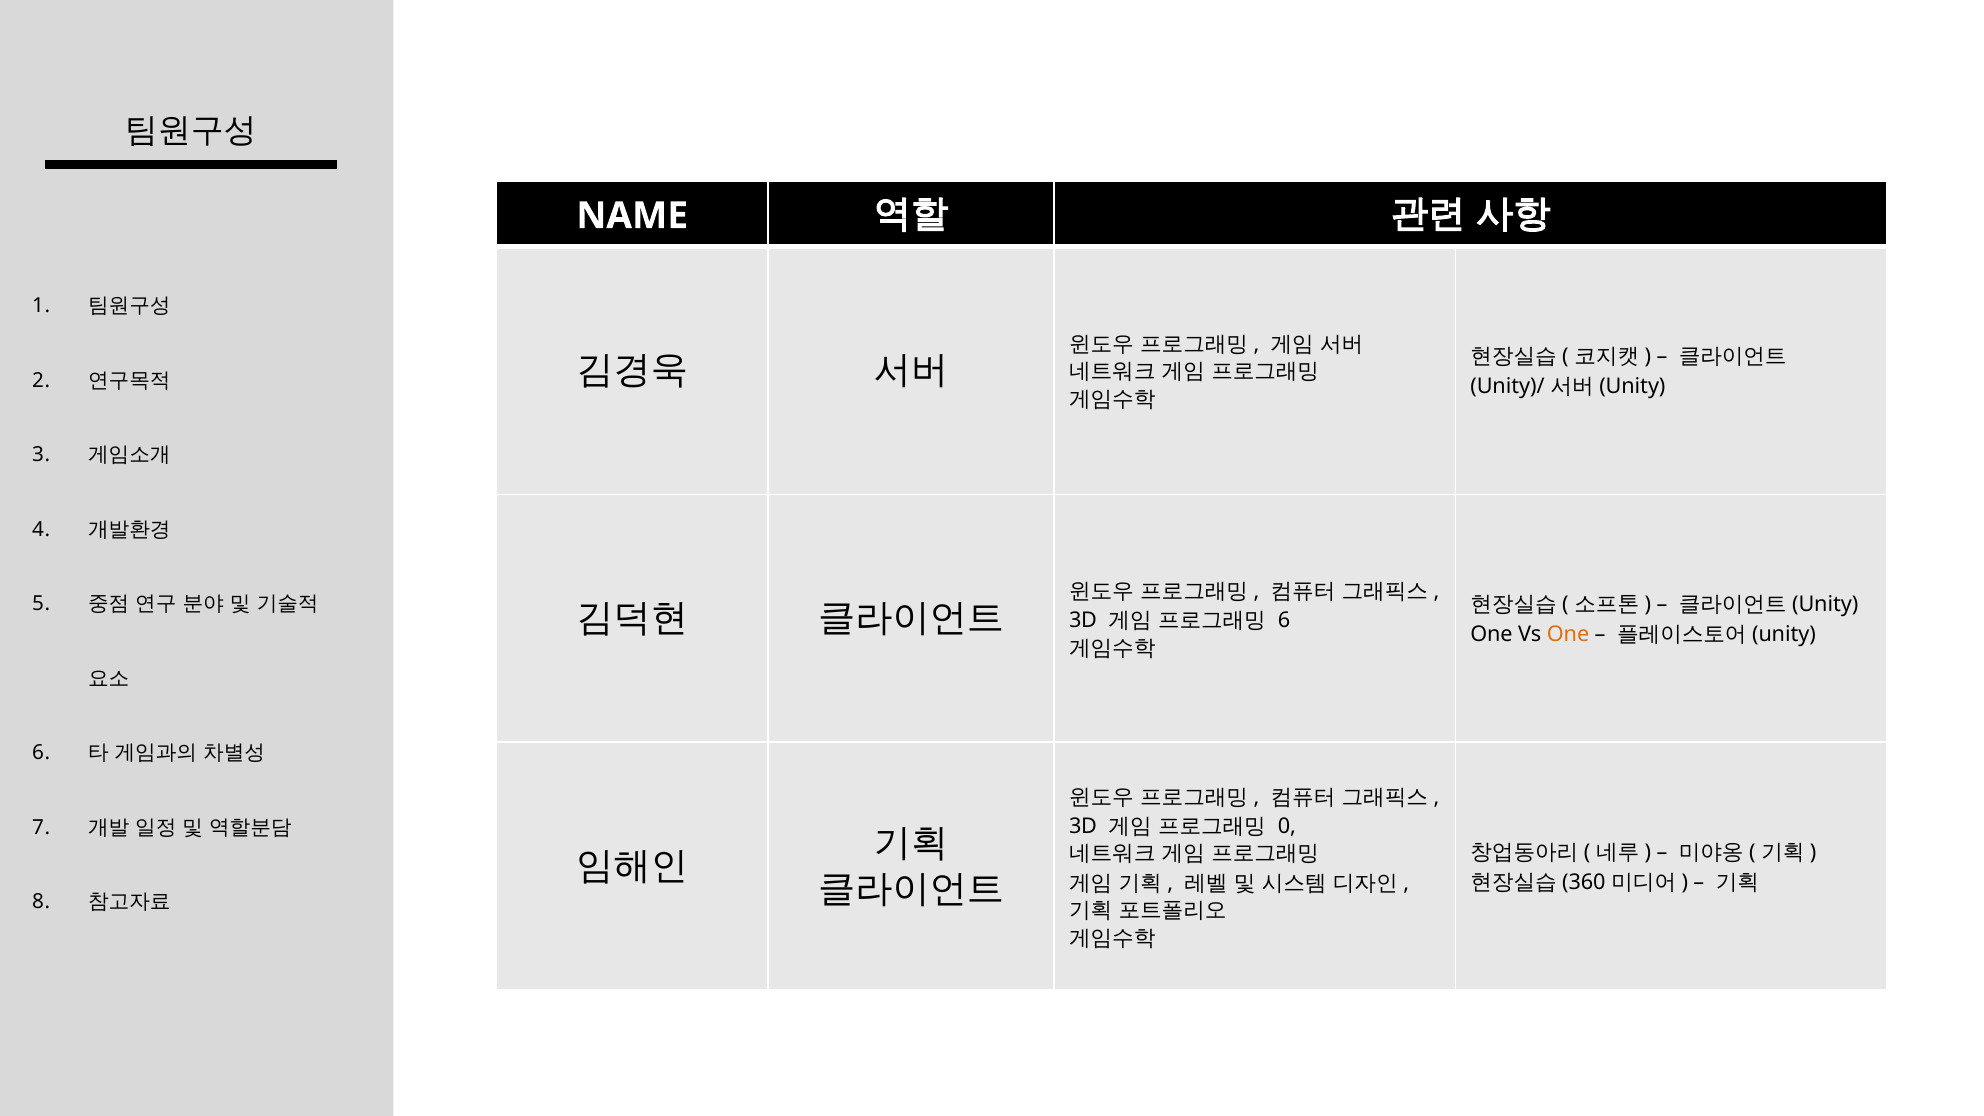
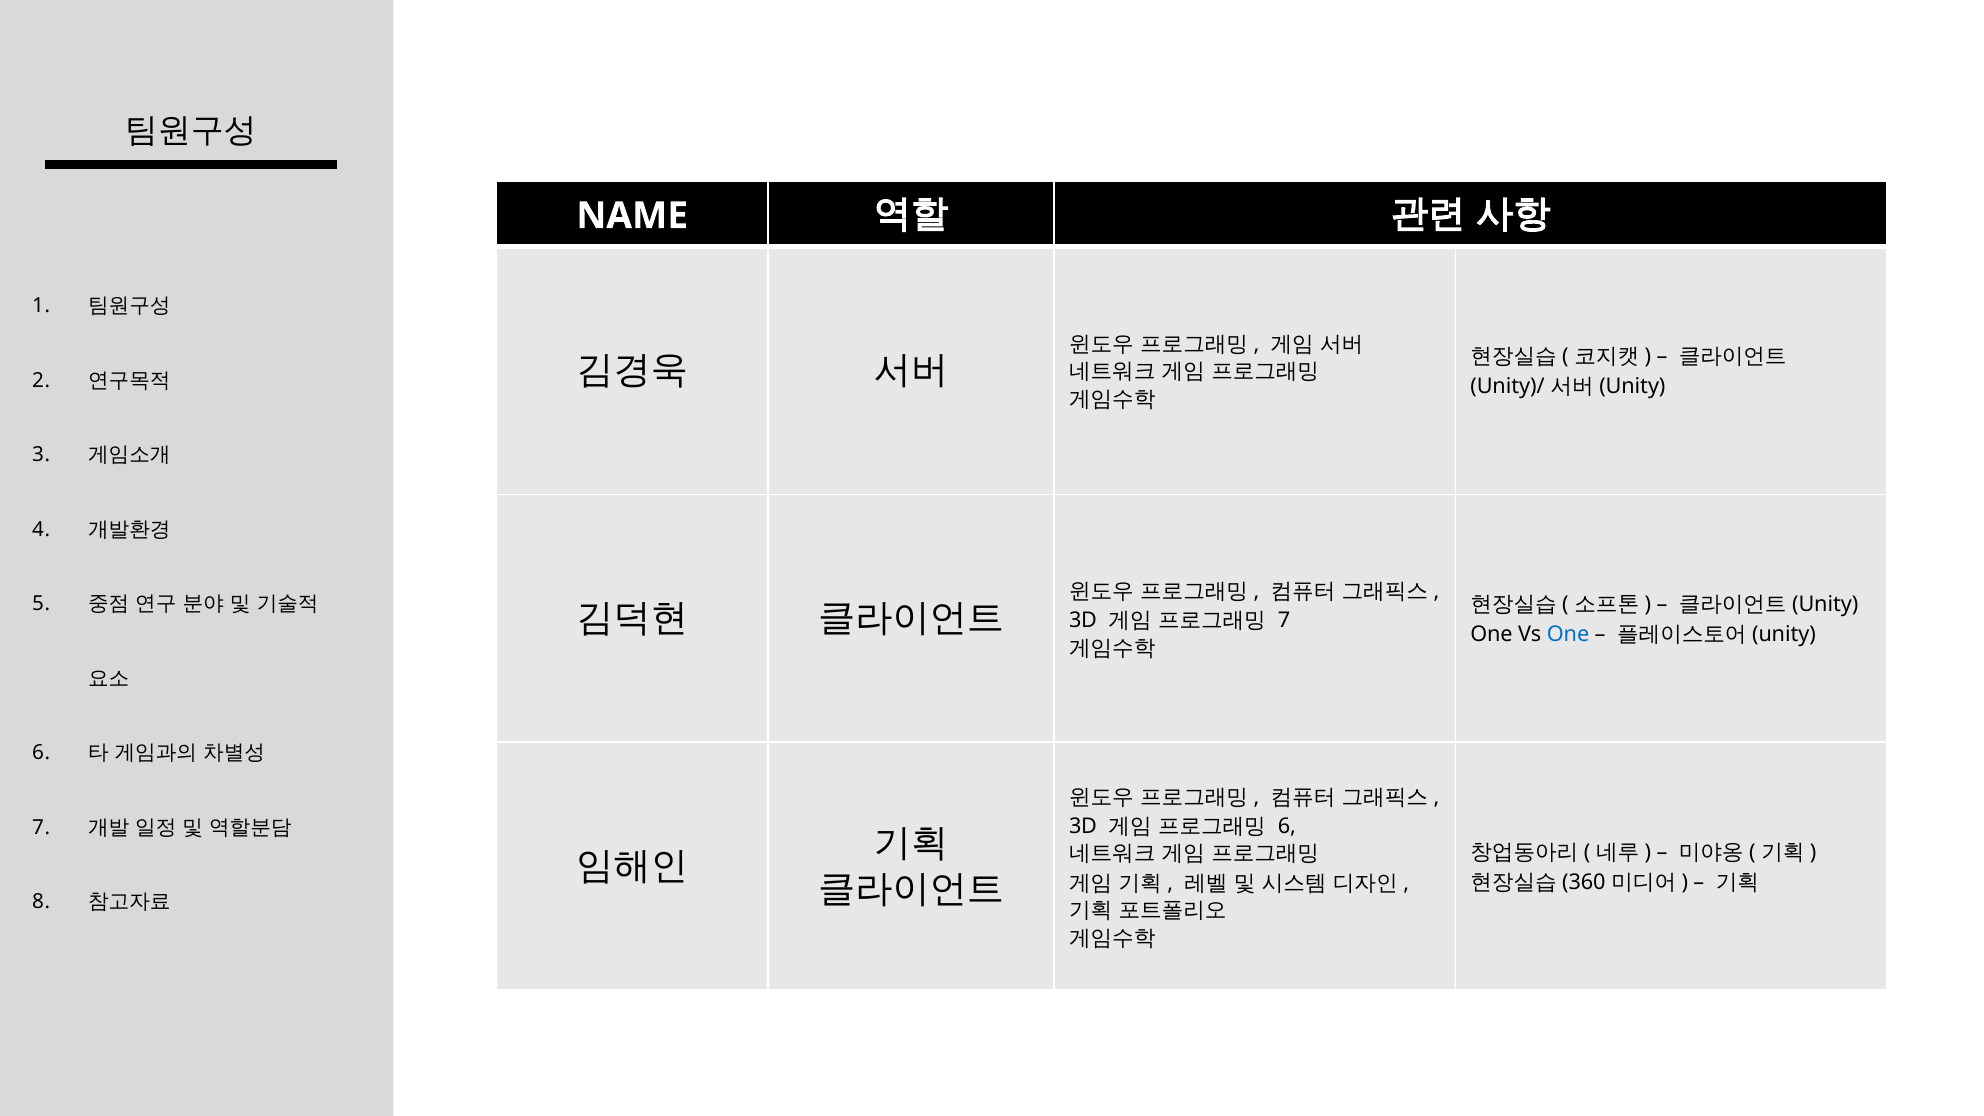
6: 6 -> 7 (1284, 621)
One colour: orange -> blue (1568, 634)
0: 0 -> 6 (1287, 826)
